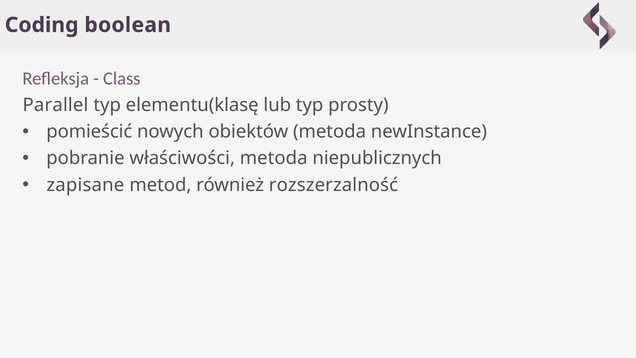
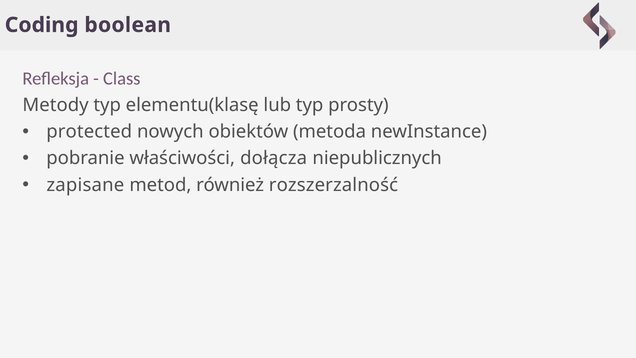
Parallel: Parallel -> Metody (56, 105)
pomieścić: pomieścić -> protected (89, 132)
właściwości metoda: metoda -> dołącza (274, 158)
